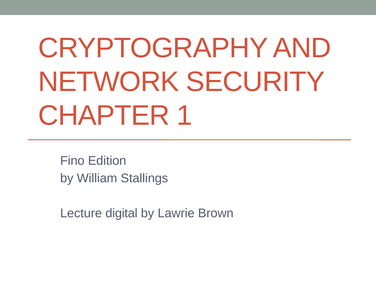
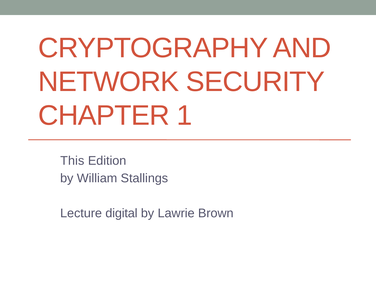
Fino: Fino -> This (72, 161)
